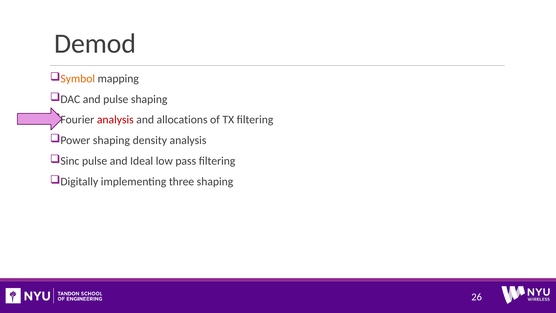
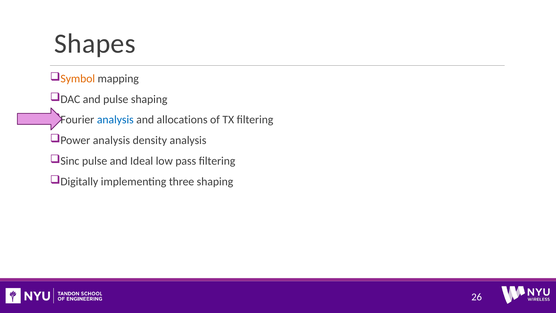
Demod: Demod -> Shapes (95, 44)
analysis colour: red -> blue (115, 120)
Power shaping: shaping -> analysis (111, 140)
